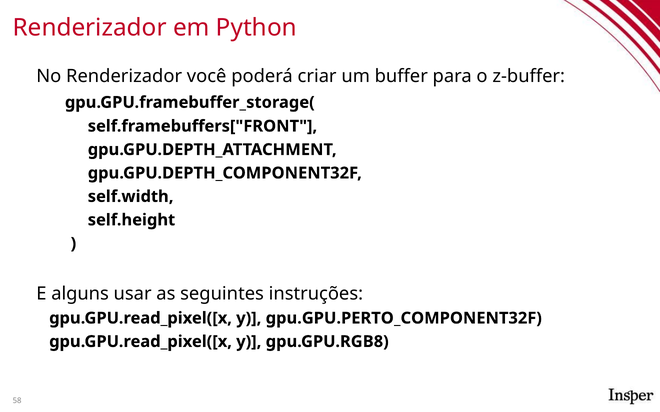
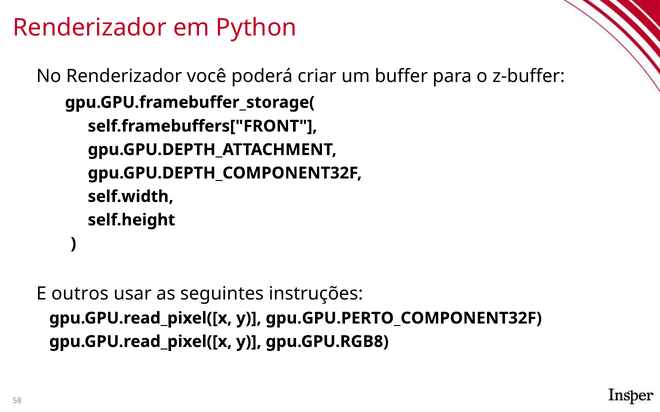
alguns: alguns -> outros (80, 294)
